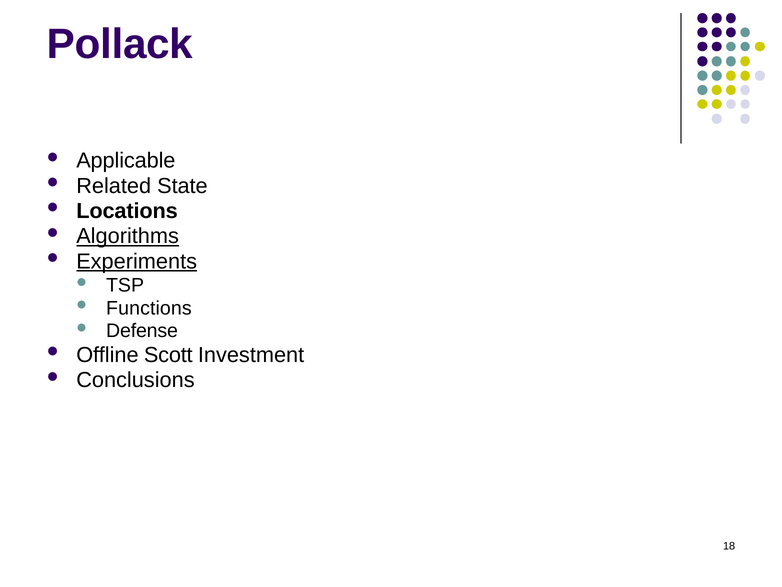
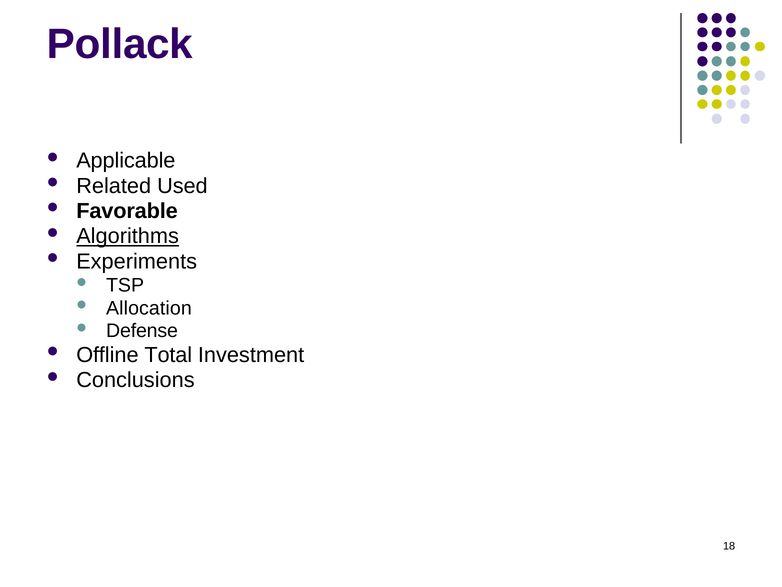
State: State -> Used (182, 186)
Locations: Locations -> Favorable (127, 211)
Experiments underline: present -> none (137, 261)
Functions: Functions -> Allocation (149, 308)
Scott: Scott -> Total (168, 355)
